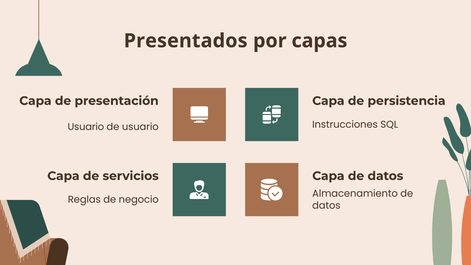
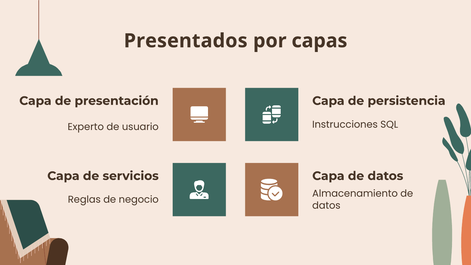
Usuario: Usuario -> Experto (86, 127)
